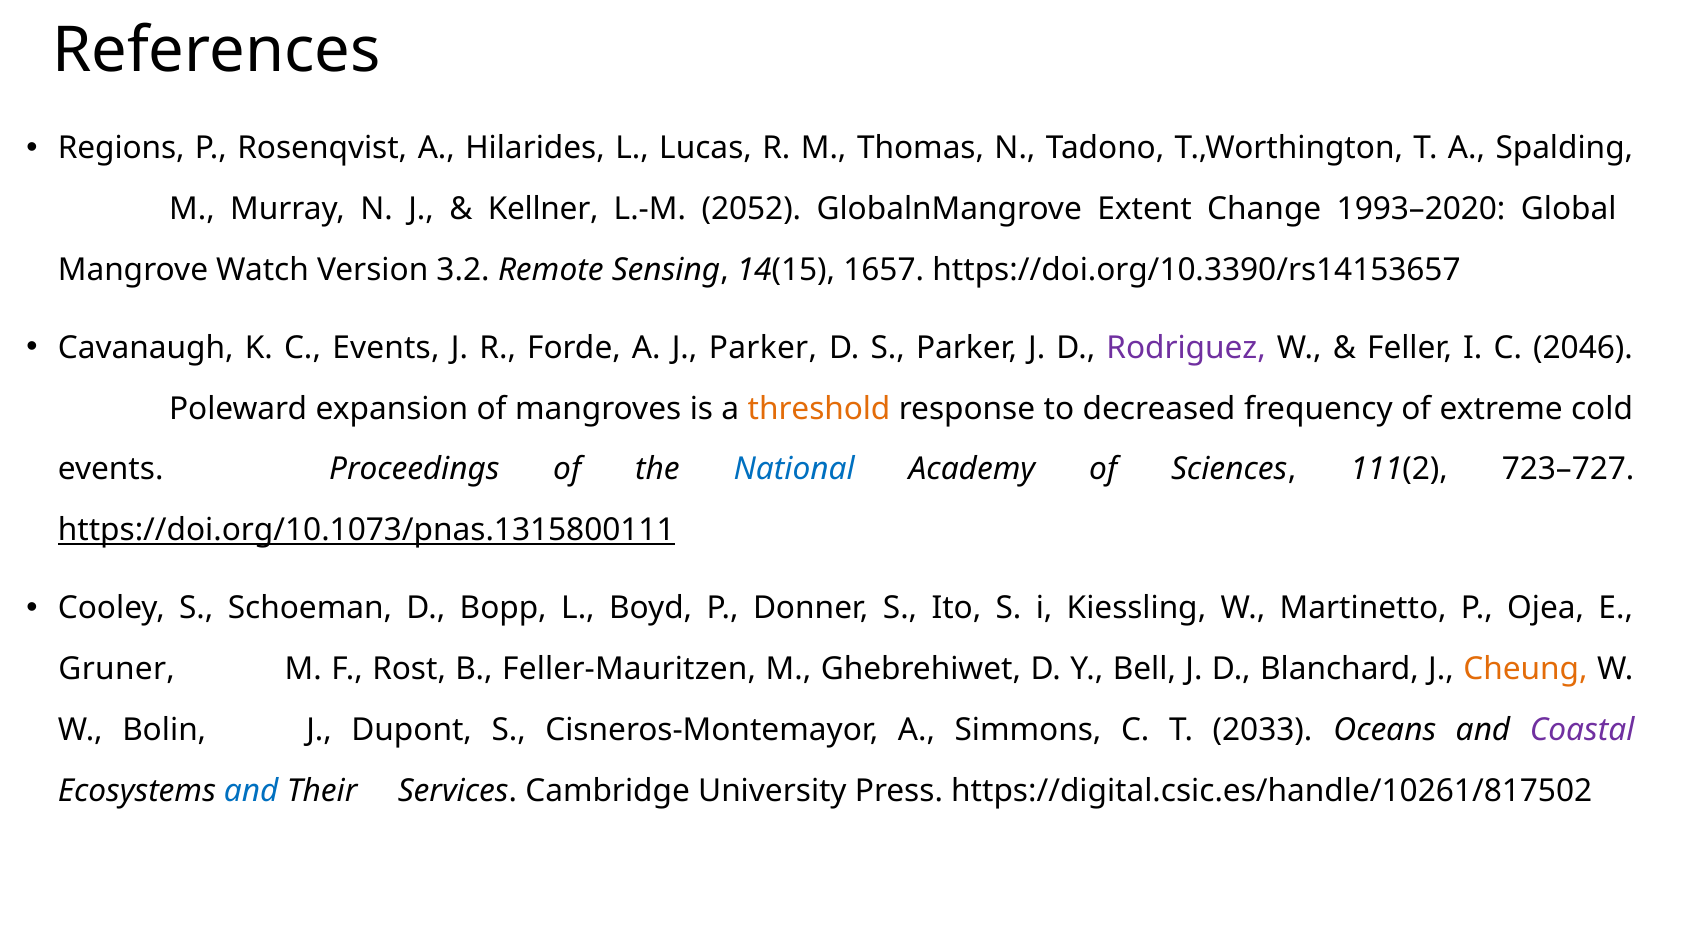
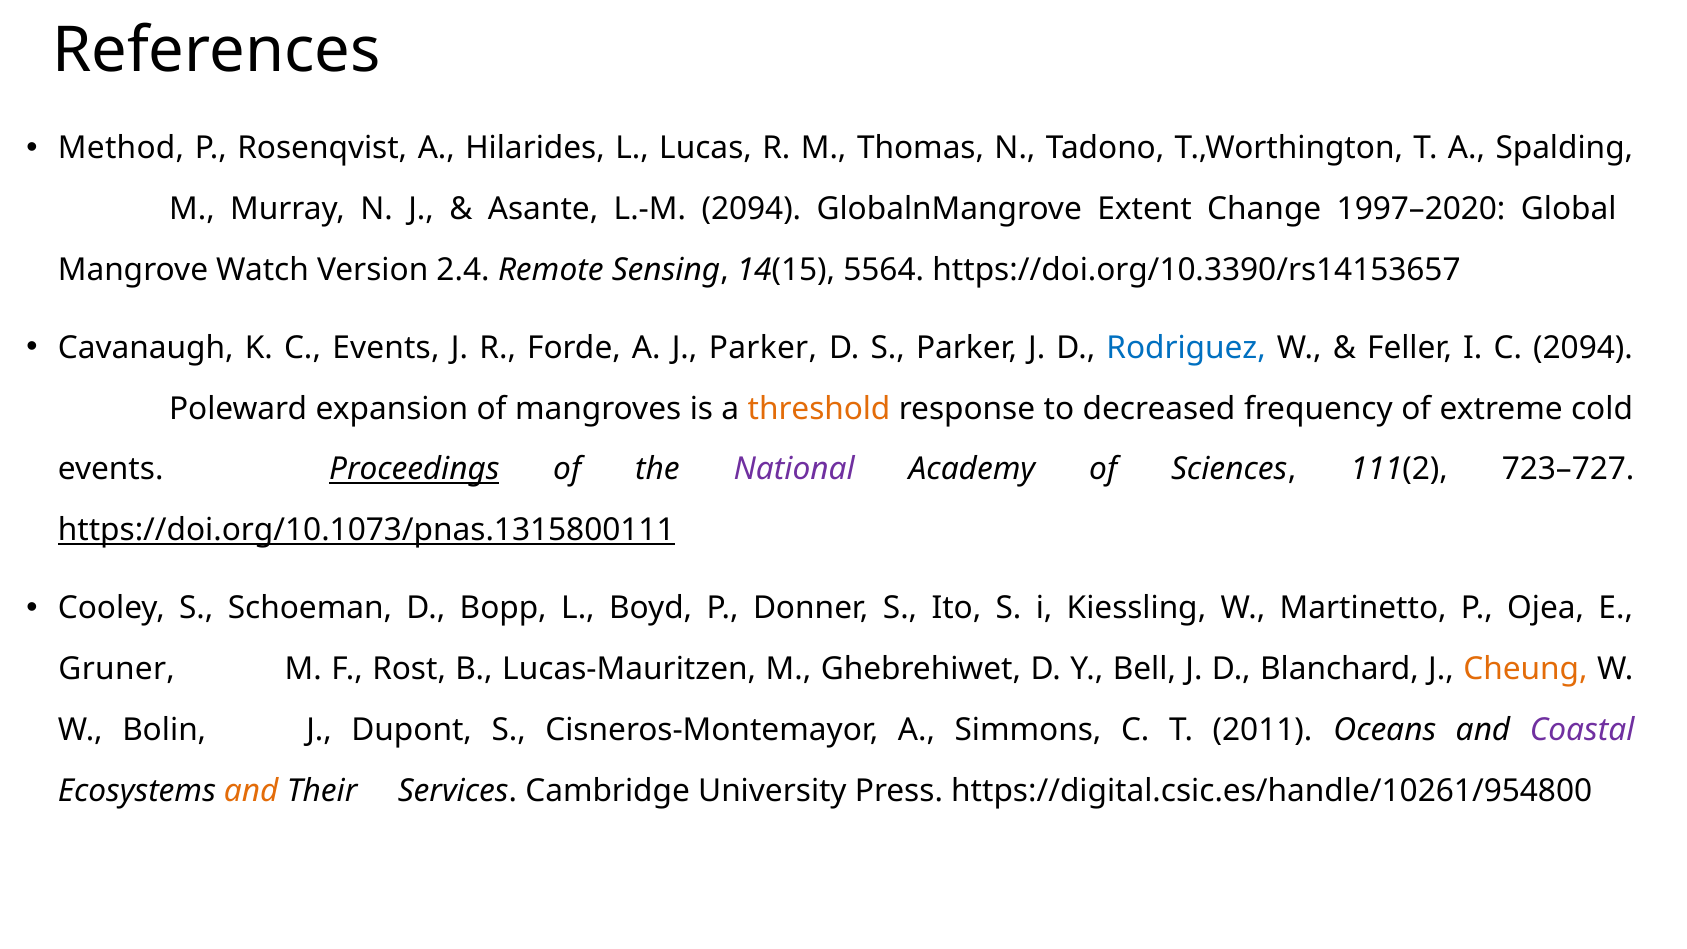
Regions: Regions -> Method (121, 148)
Kellner: Kellner -> Asante (543, 209)
L.-M 2052: 2052 -> 2094 (751, 209)
1993–2020: 1993–2020 -> 1997–2020 (1421, 209)
3.2: 3.2 -> 2.4 (463, 270)
1657: 1657 -> 5564 (884, 270)
Rodriguez colour: purple -> blue (1186, 348)
C 2046: 2046 -> 2094 (1583, 348)
Proceedings underline: none -> present (414, 469)
National colour: blue -> purple (794, 469)
Feller-Mauritzen: Feller-Mauritzen -> Lucas-Mauritzen (629, 669)
2033: 2033 -> 2011 (1263, 730)
and colour: blue -> orange (251, 791)
https://digital.csic.es/handle/10261/817502: https://digital.csic.es/handle/10261/817502 -> https://digital.csic.es/handle/10261/954800 (1272, 791)
